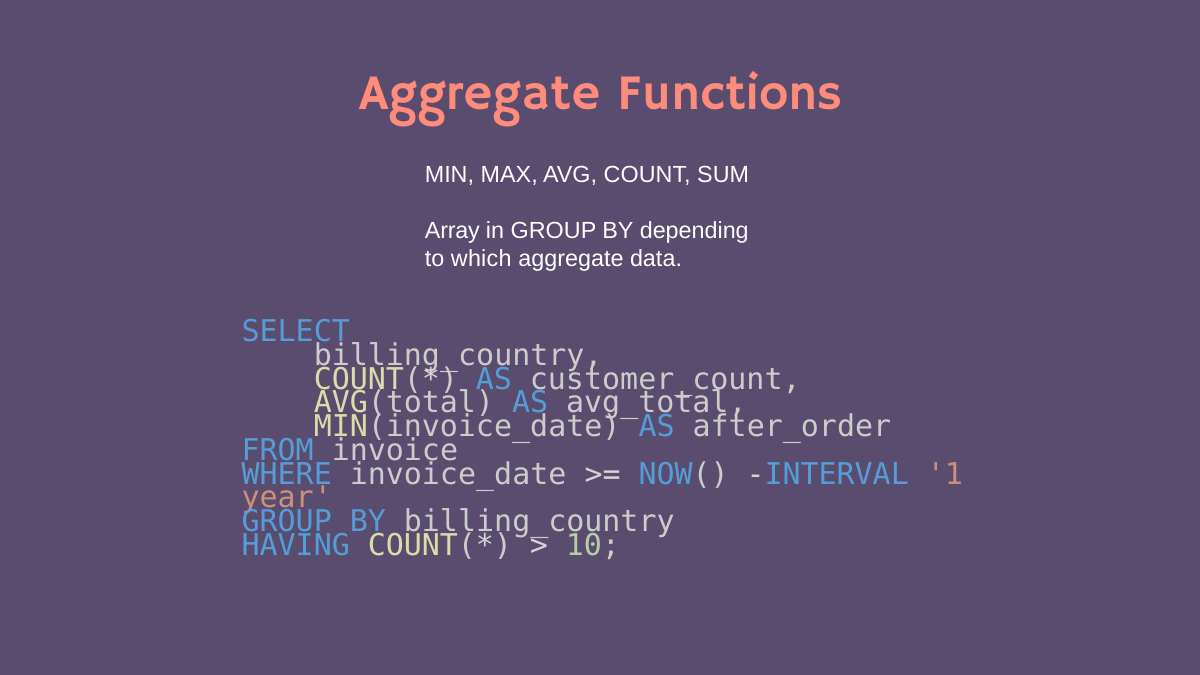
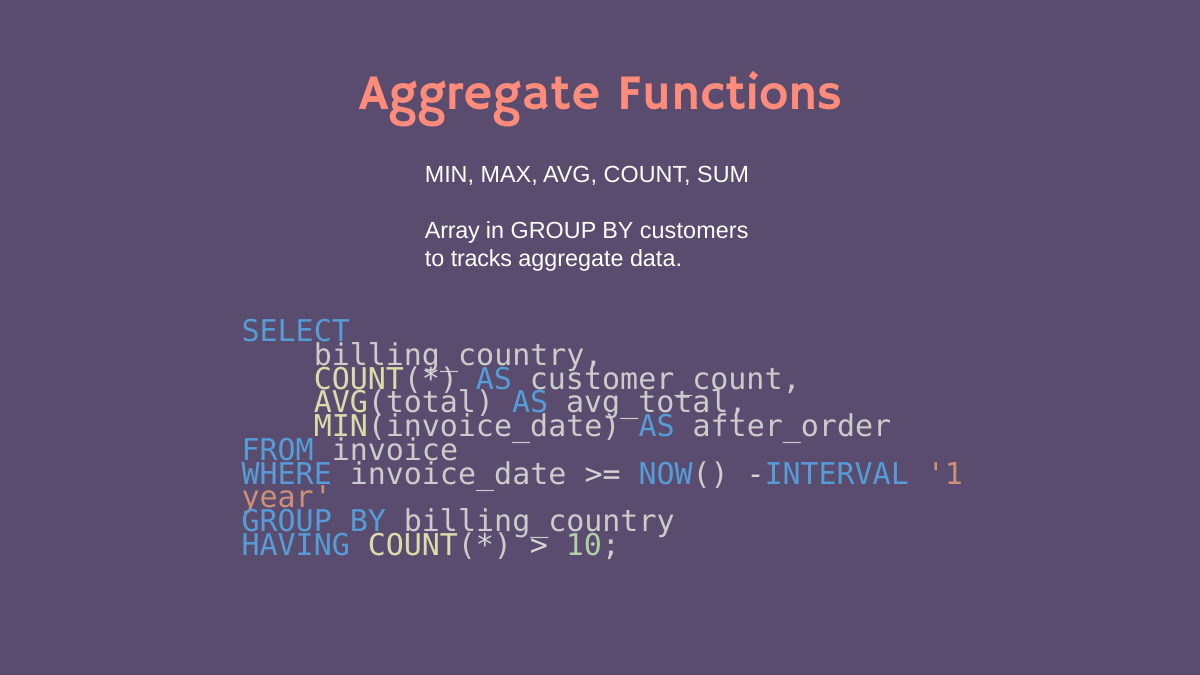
depending: depending -> customers (694, 231)
which: which -> tracks (481, 259)
